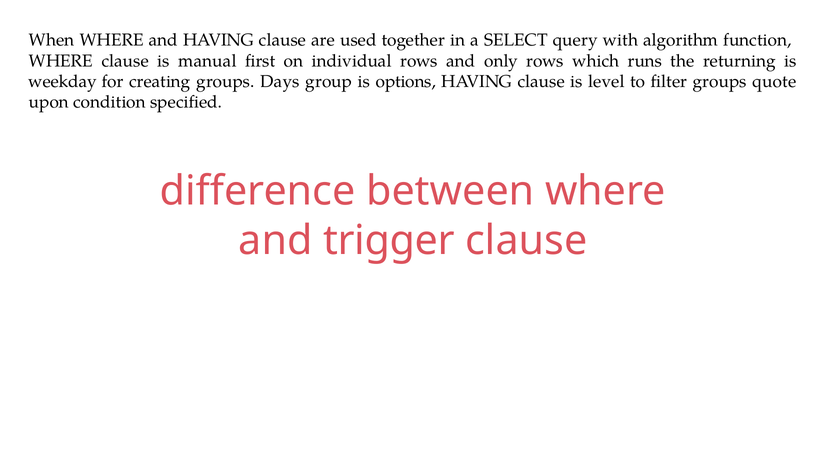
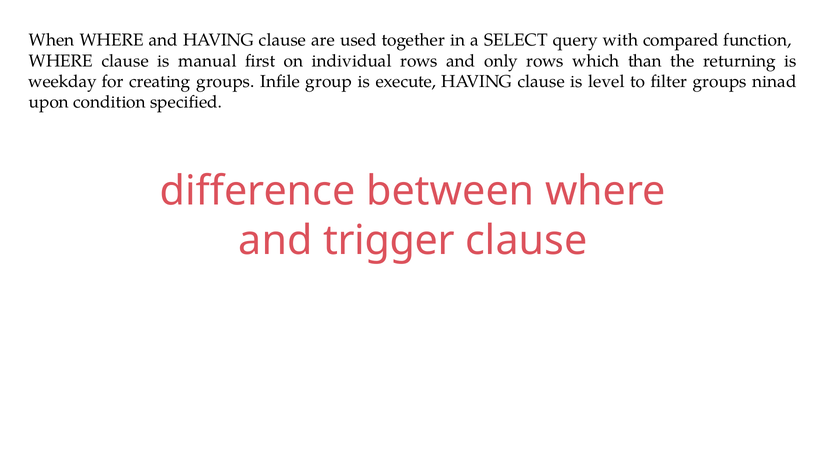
algorithm: algorithm -> compared (681, 40)
runs: runs -> than (645, 61)
Days: Days -> Infile (280, 81)
options: options -> execute (406, 81)
quote: quote -> ninad (774, 81)
